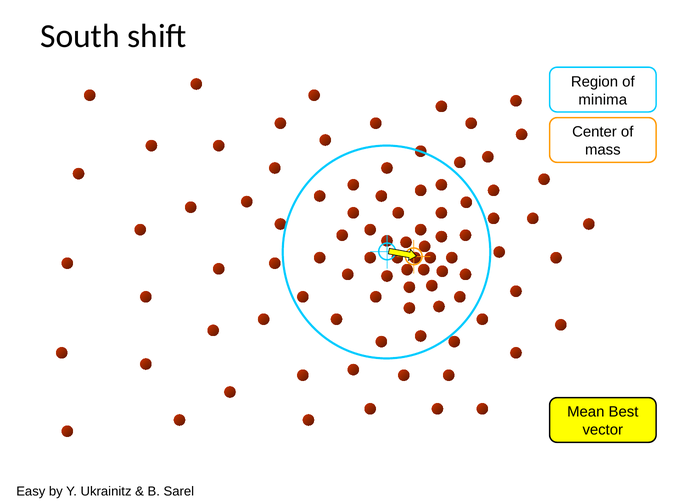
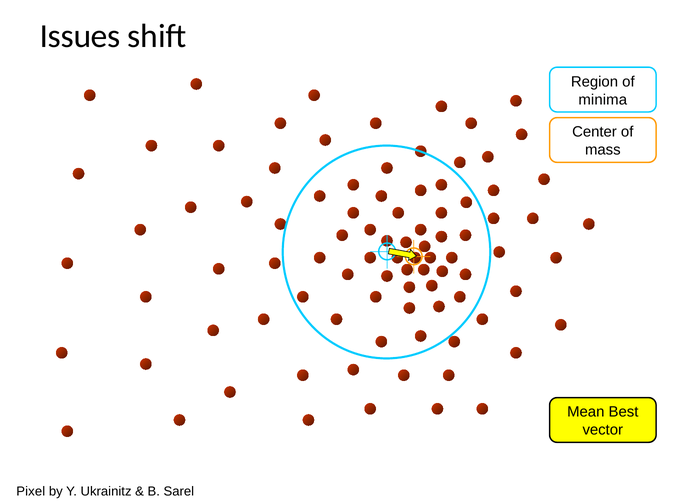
South: South -> Issues (80, 36)
Easy: Easy -> Pixel (31, 492)
